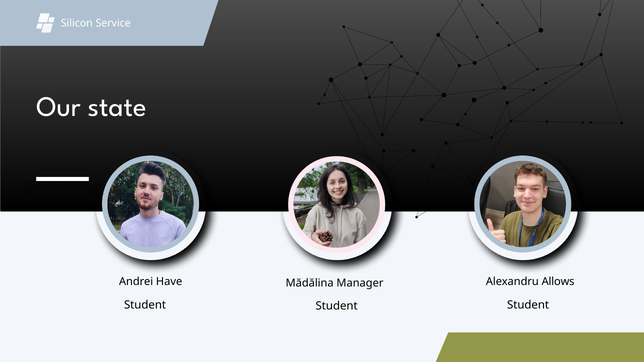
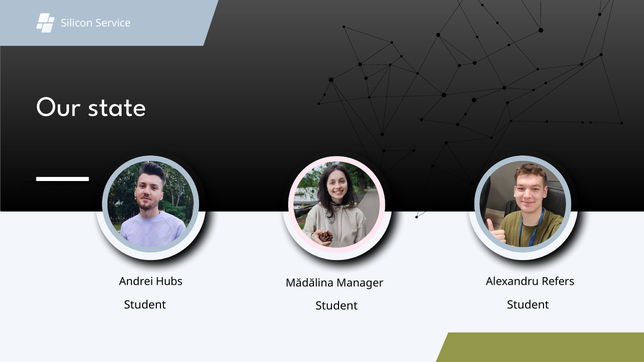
Have: Have -> Hubs (169, 282)
Allows: Allows -> Refers (558, 282)
